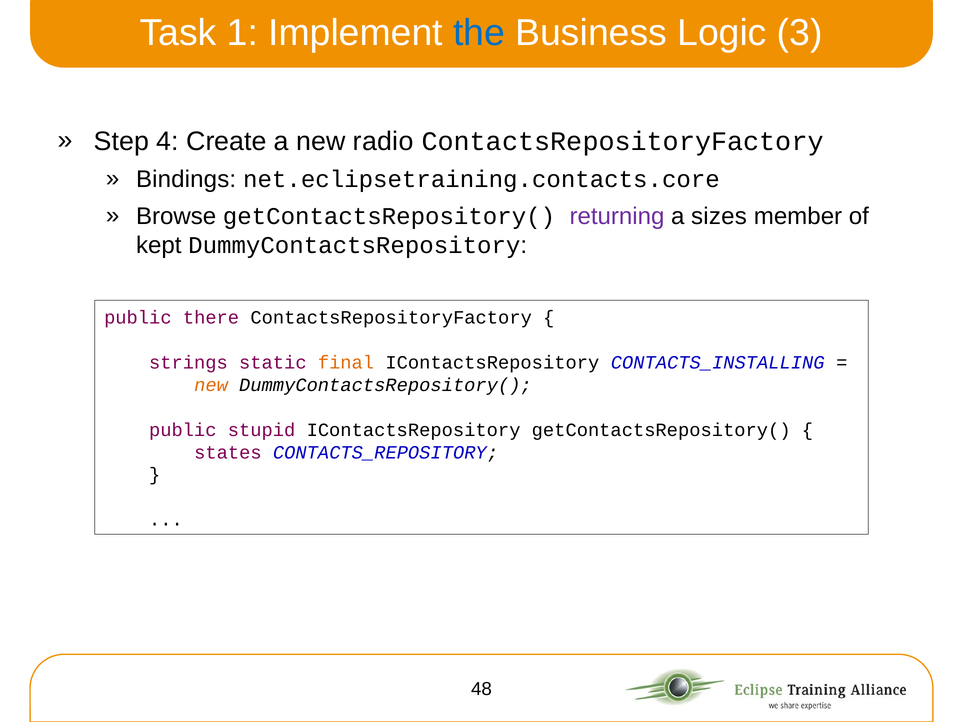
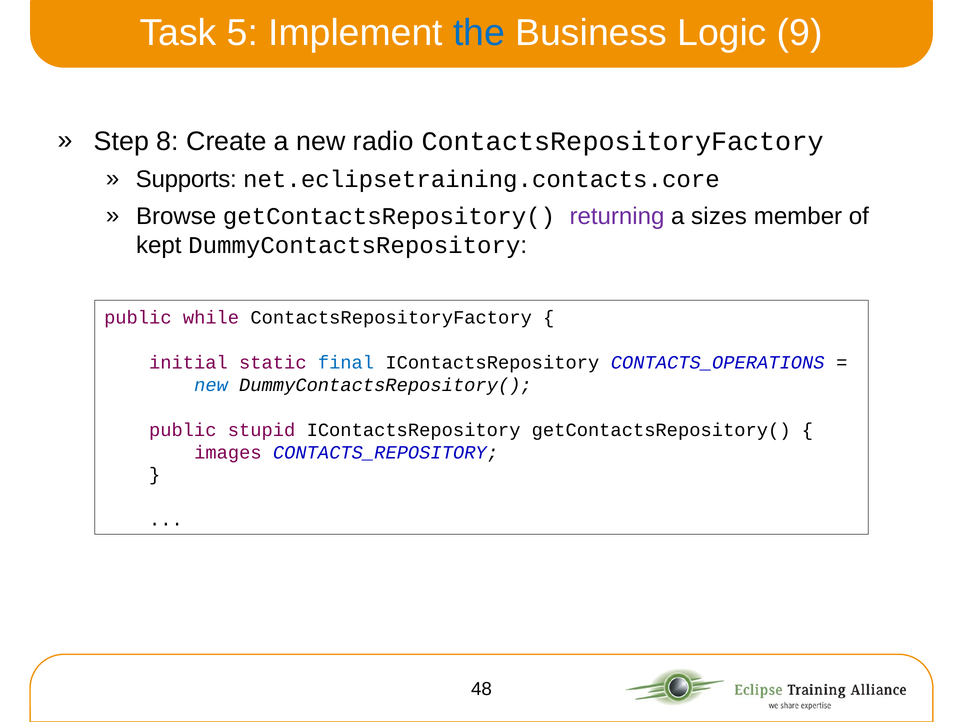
1: 1 -> 5 (242, 33)
3: 3 -> 9 (800, 33)
4: 4 -> 8 (167, 141)
Bindings: Bindings -> Supports (186, 180)
there: there -> while (211, 318)
strings: strings -> initial (188, 363)
final colour: orange -> blue (346, 363)
CONTACTS_INSTALLING: CONTACTS_INSTALLING -> CONTACTS_OPERATIONS (718, 363)
new colour: orange -> blue (211, 385)
states: states -> images (228, 452)
